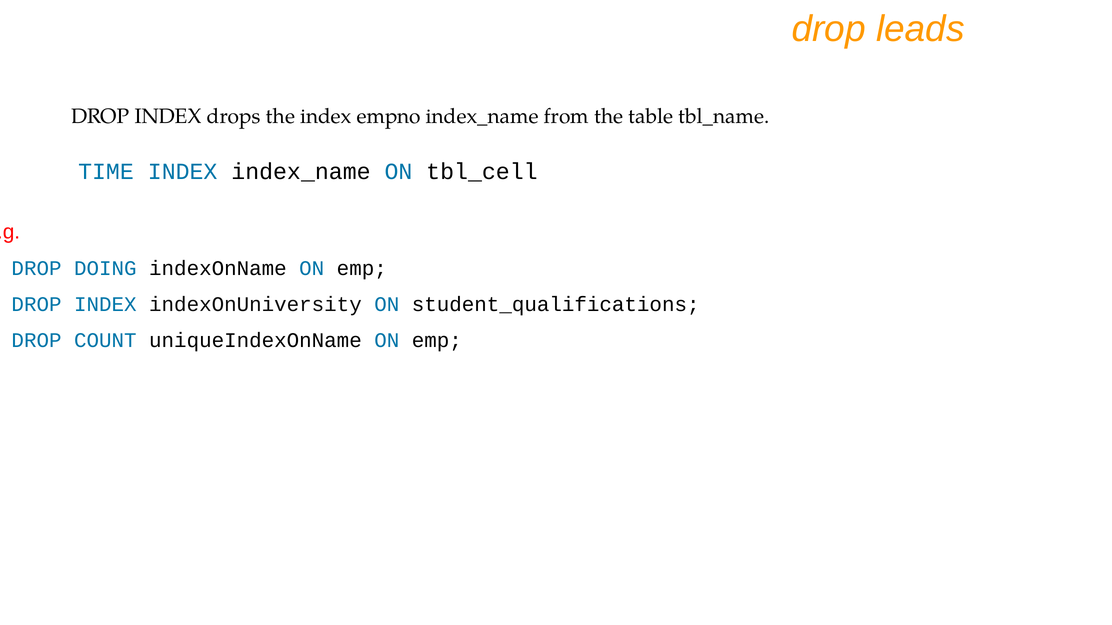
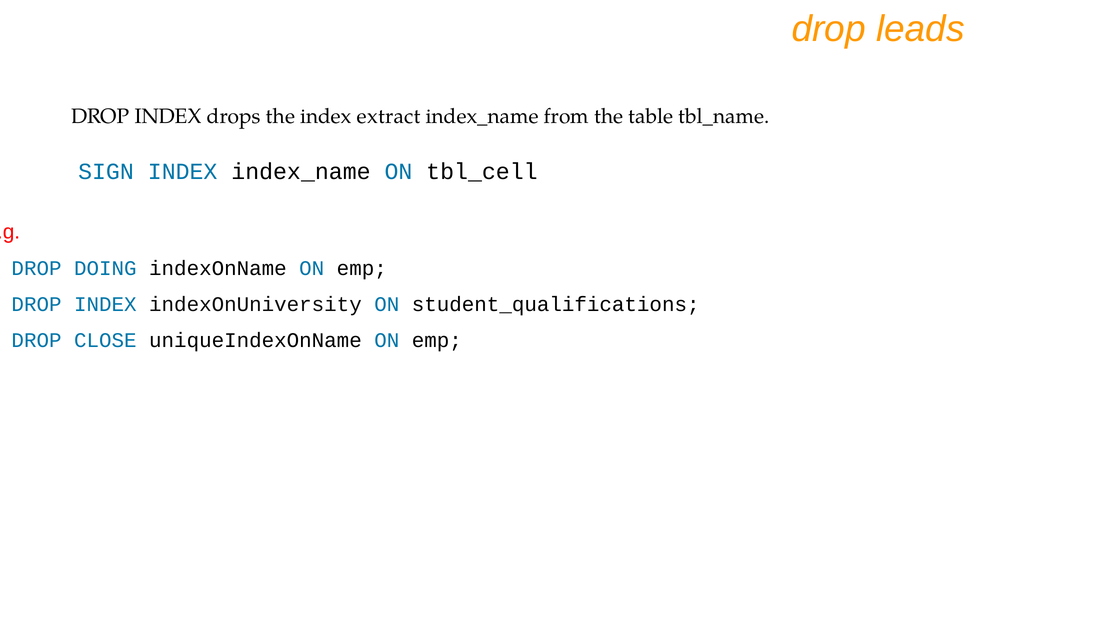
empno: empno -> extract (389, 117)
TIME: TIME -> SIGN (106, 172)
COUNT: COUNT -> CLOSE (105, 341)
